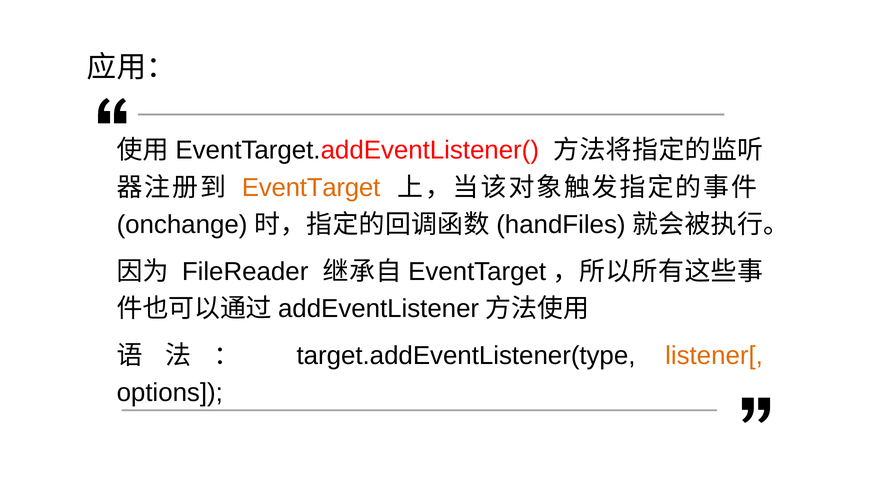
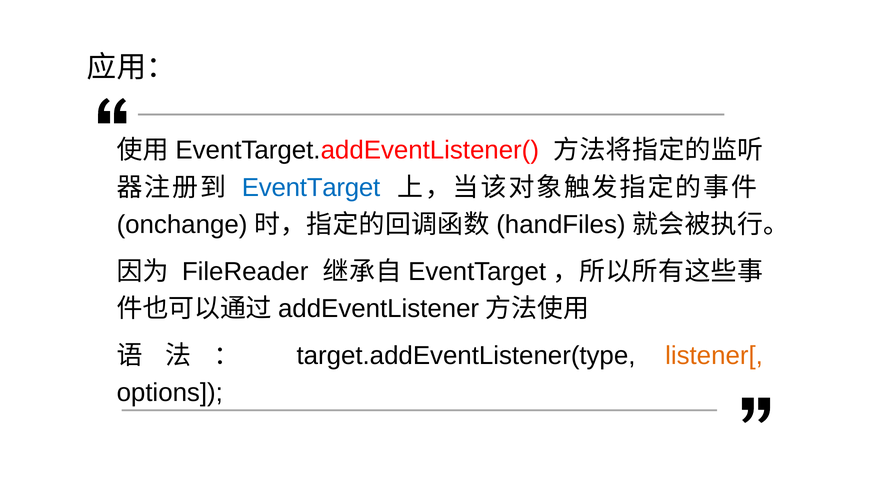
EventTarget colour: orange -> blue (311, 187)
